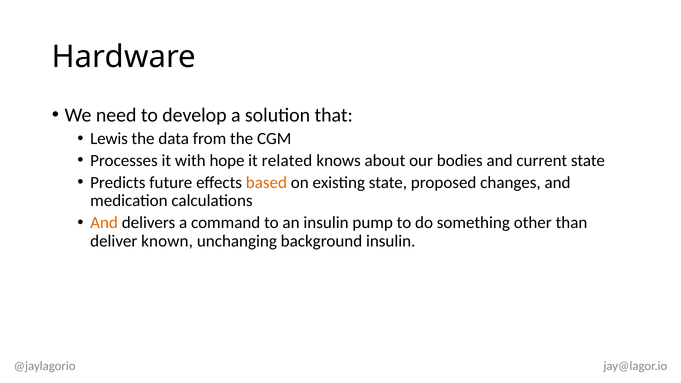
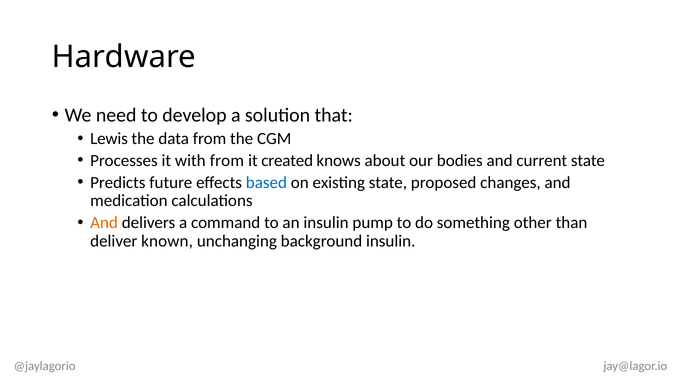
with hope: hope -> from (227, 161)
related: related -> created (287, 161)
based colour: orange -> blue (266, 182)
